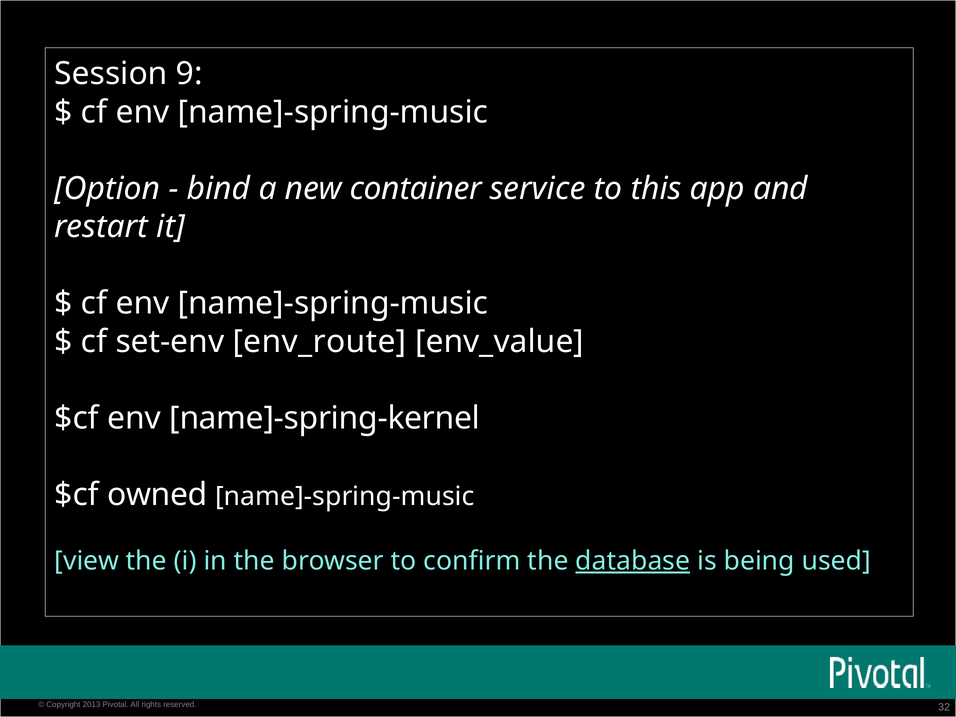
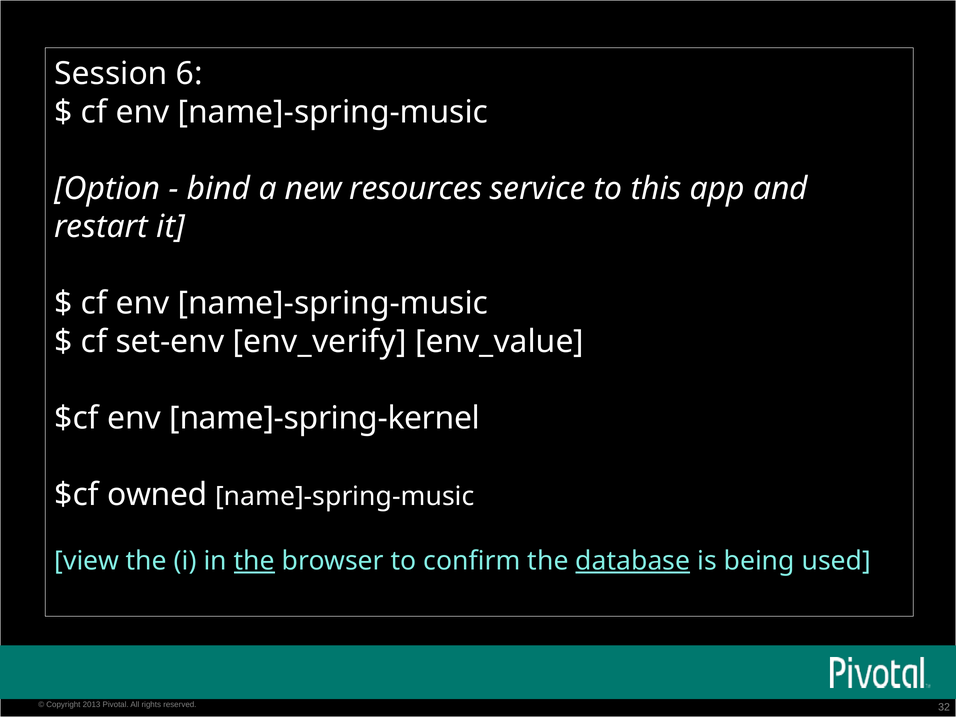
9: 9 -> 6 (189, 74)
container: container -> resources (416, 189)
env_route: env_route -> env_verify (320, 342)
the underline: none -> present (254, 561)
